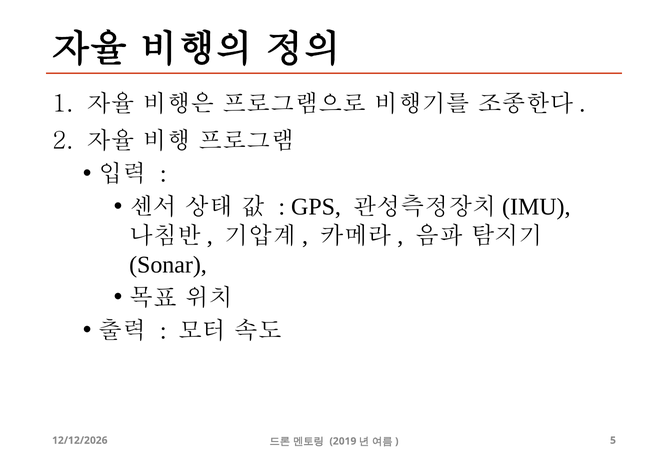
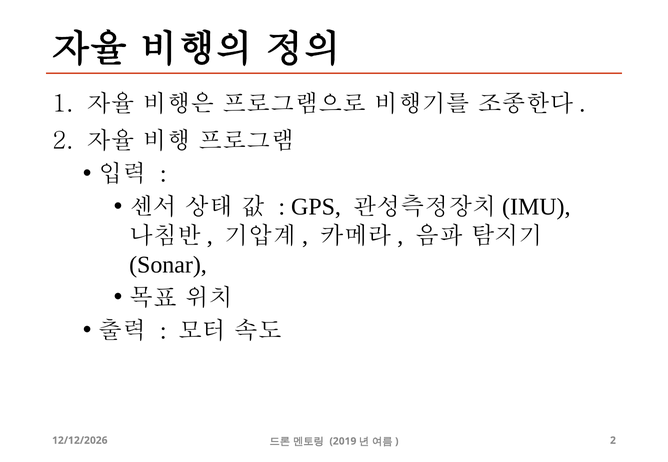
5: 5 -> 2 (613, 441)
